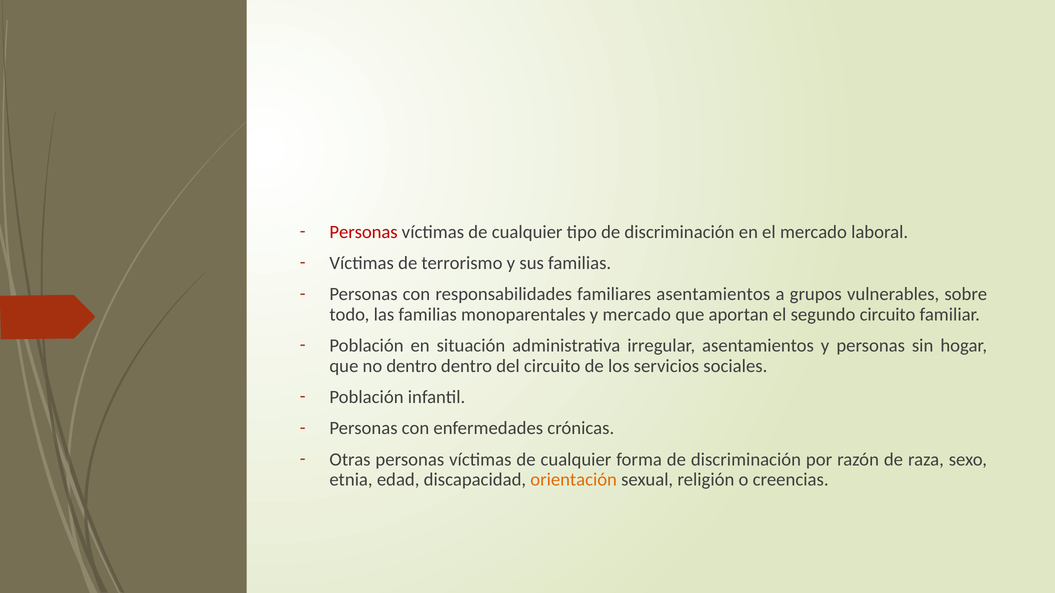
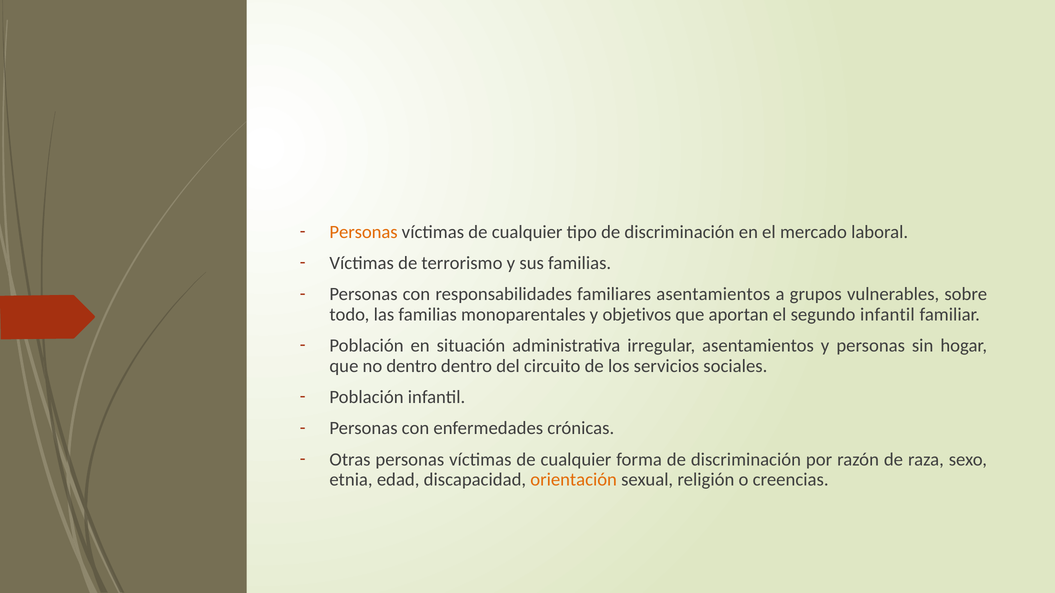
Personas colour: red -> orange (364, 232)
y mercado: mercado -> objetivos (637, 315)
segundo circuito: circuito -> infantil (887, 315)
